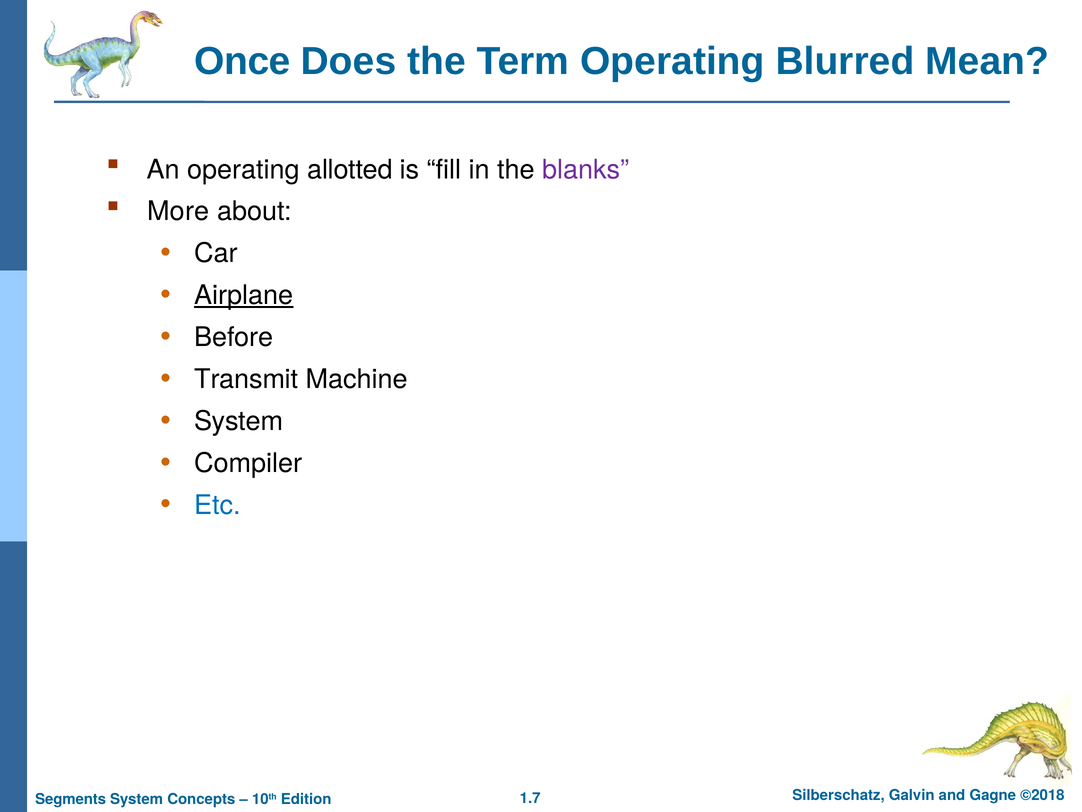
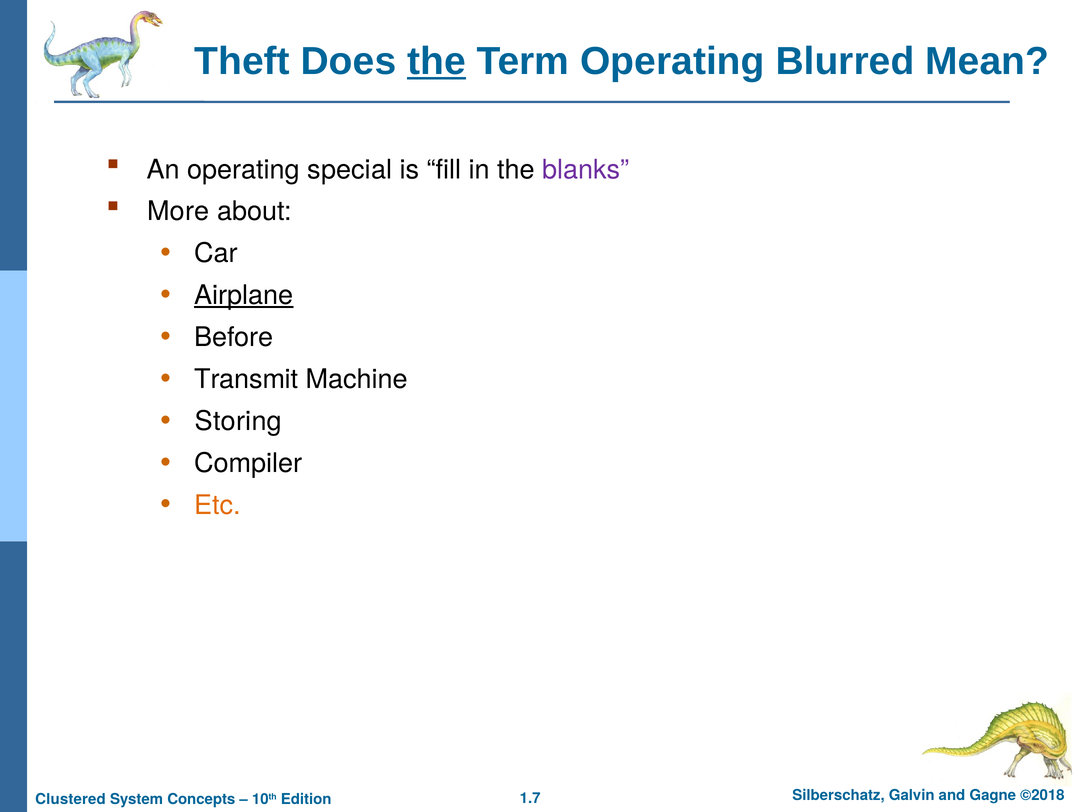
Once: Once -> Theft (242, 61)
the underline: none -> present (436, 61)
allotted: allotted -> special (350, 169)
System: System -> Storing (238, 421)
Etc colour: blue -> orange (217, 505)
Segments: Segments -> Clustered (70, 799)
